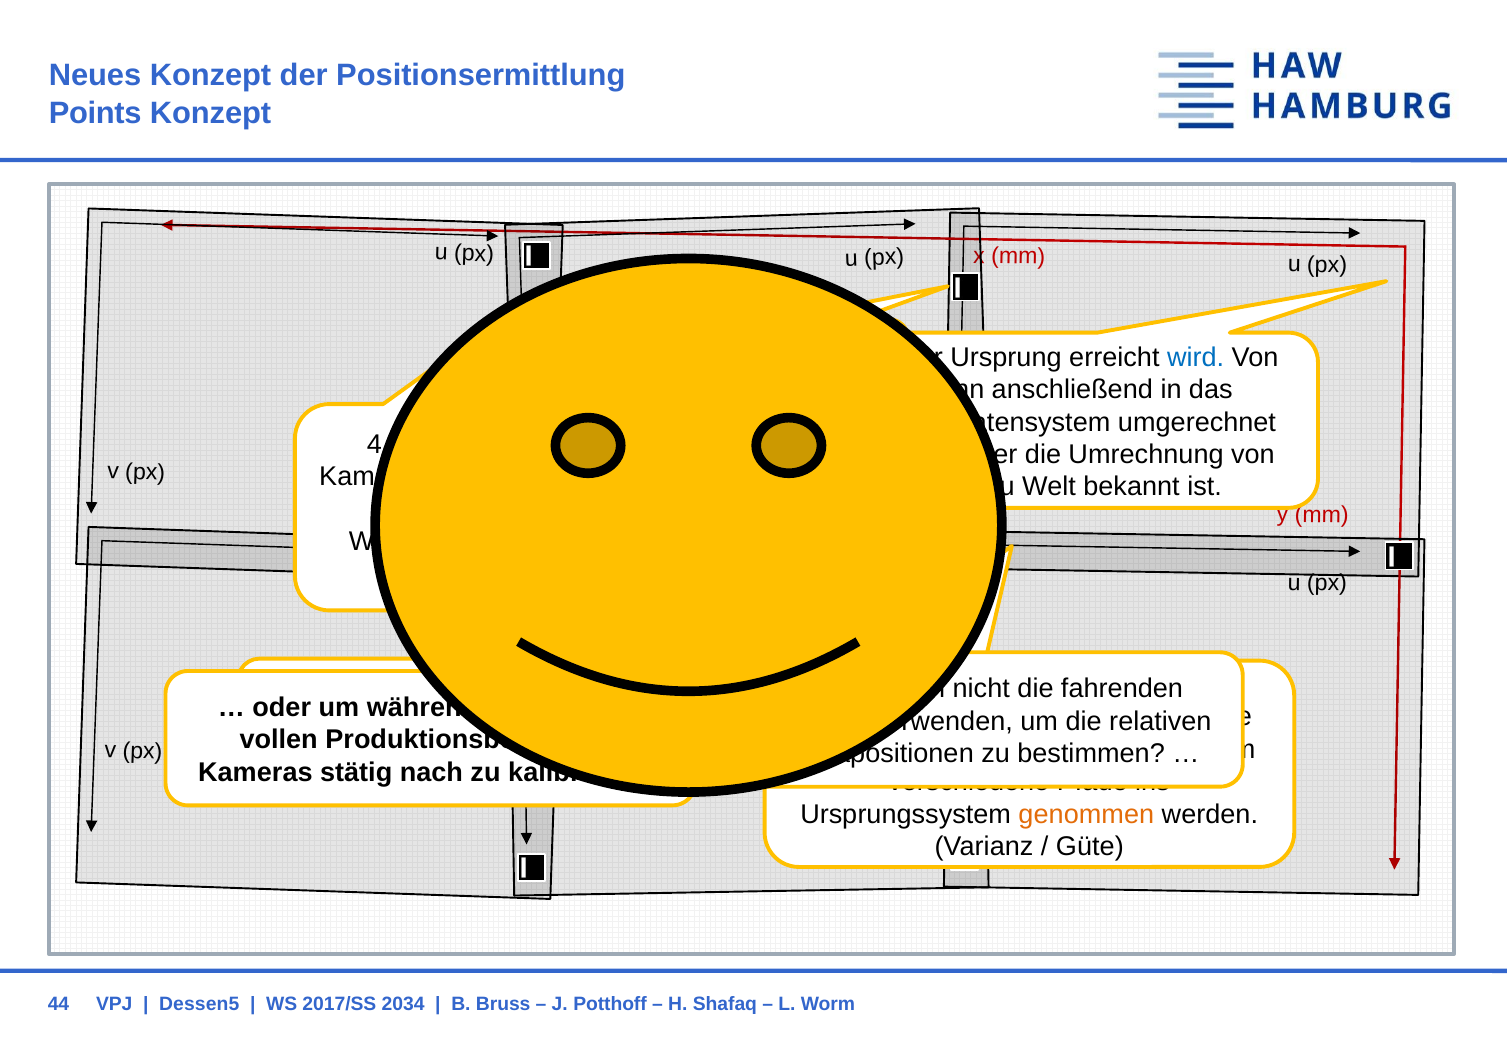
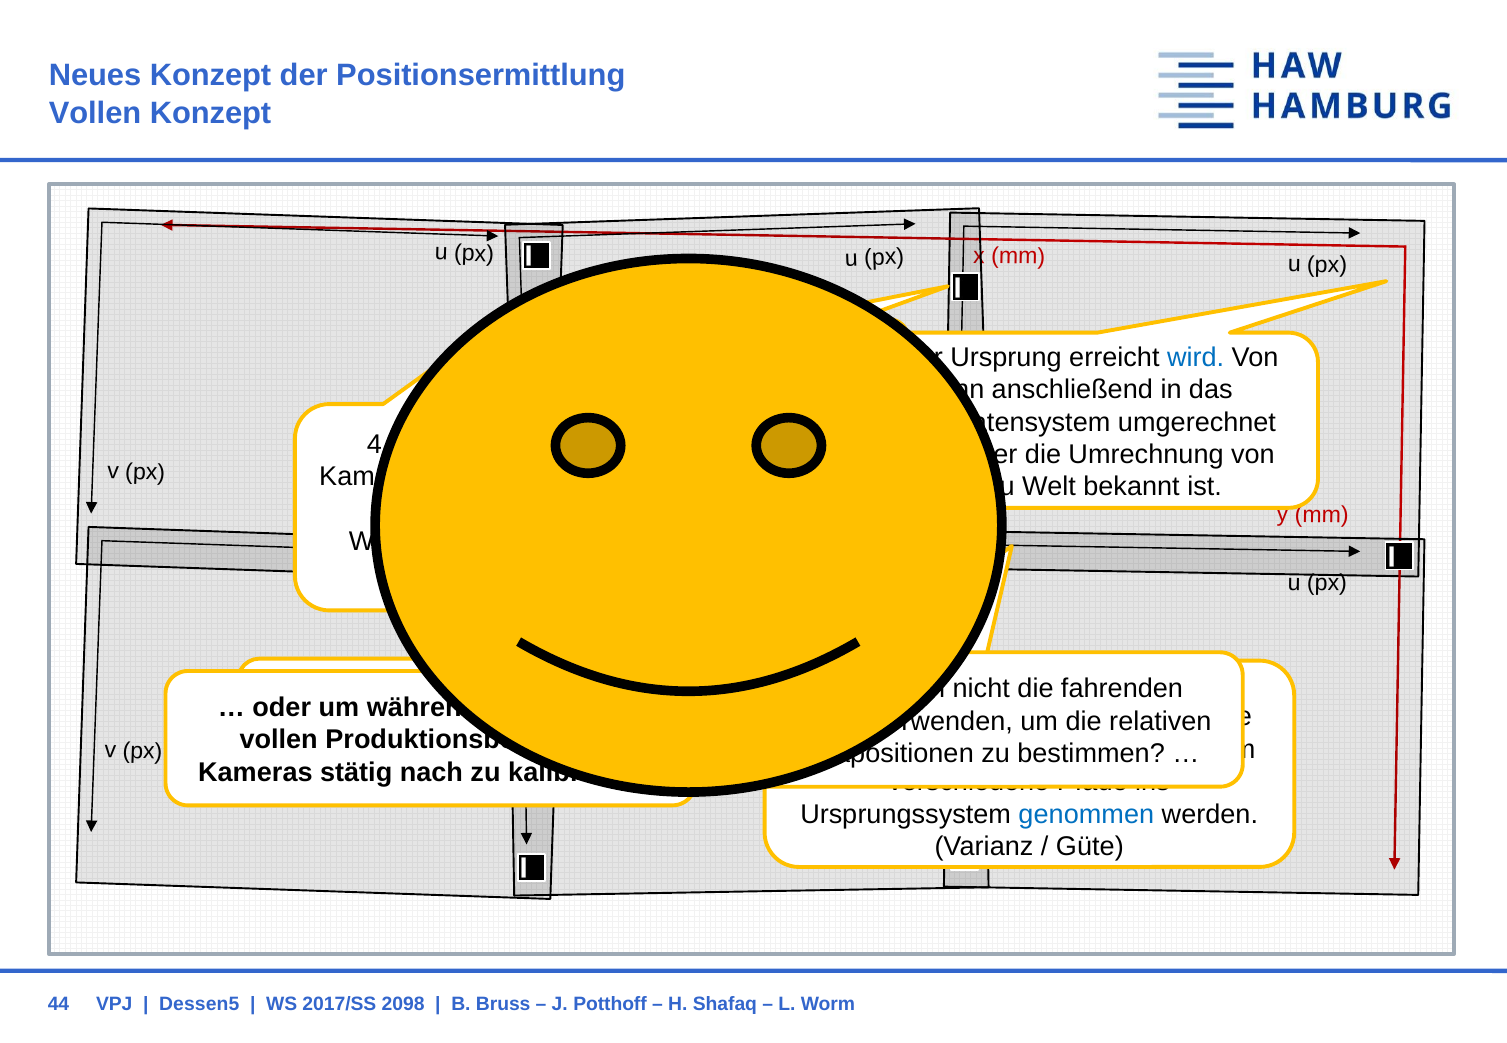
Points: Points -> Vollen (95, 113)
genommen colour: orange -> blue (1086, 815)
2034: 2034 -> 2098 (403, 1004)
